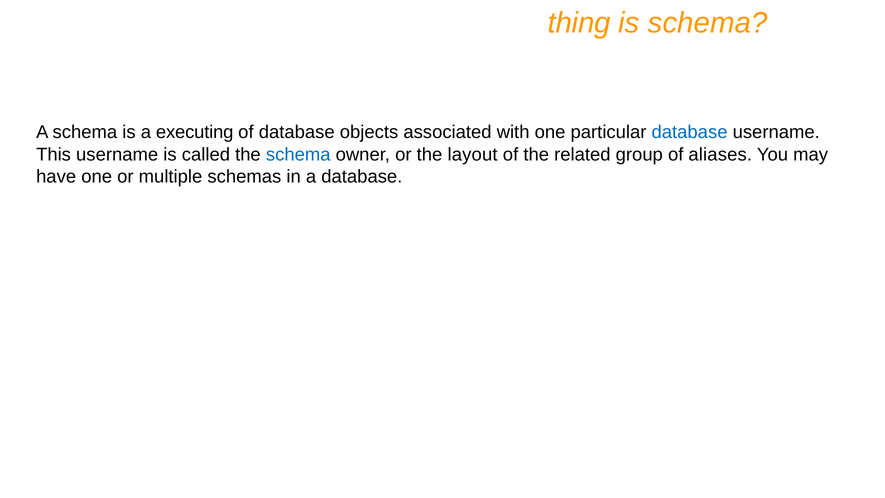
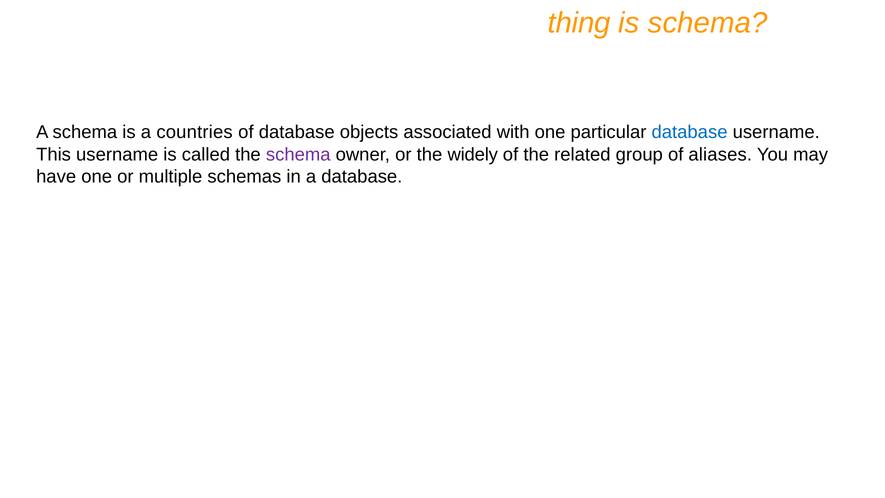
executing: executing -> countries (195, 132)
schema colour: blue -> purple (298, 154)
layout: layout -> widely (473, 154)
